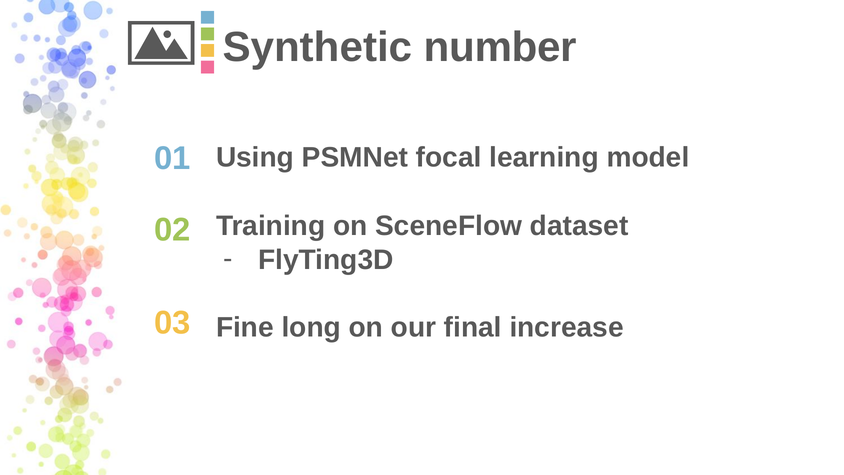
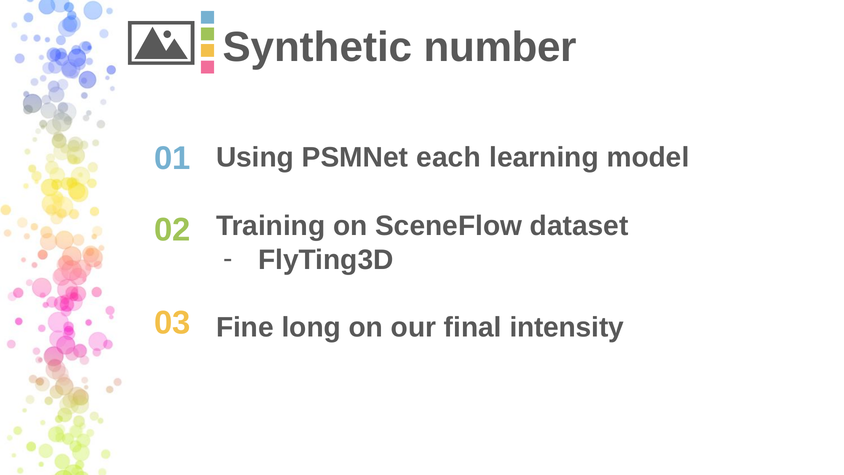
focal: focal -> each (449, 157)
increase: increase -> intensity (567, 327)
